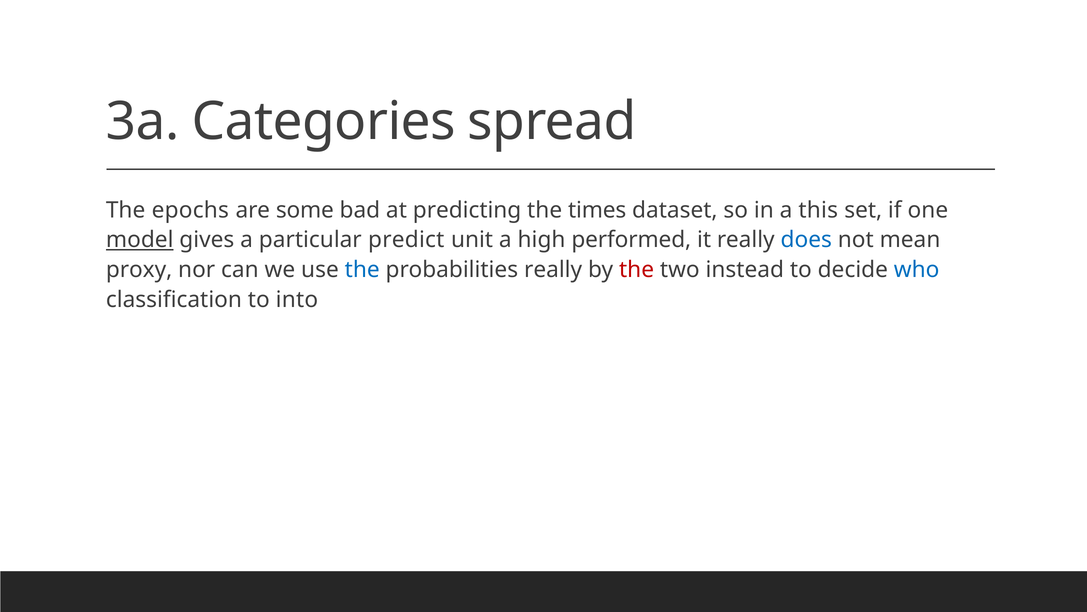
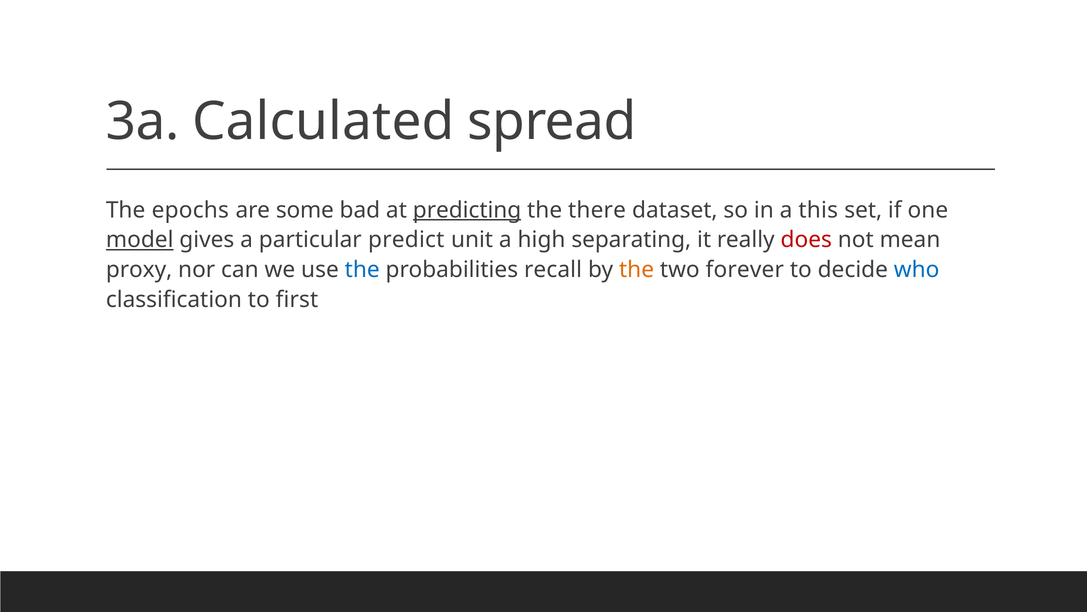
Categories: Categories -> Calculated (323, 122)
predicting underline: none -> present (467, 210)
times: times -> there (597, 210)
performed: performed -> separating (631, 240)
does colour: blue -> red (806, 240)
probabilities really: really -> recall (553, 270)
the colour: red -> orange (637, 270)
instead: instead -> forever (745, 270)
into: into -> first (297, 300)
